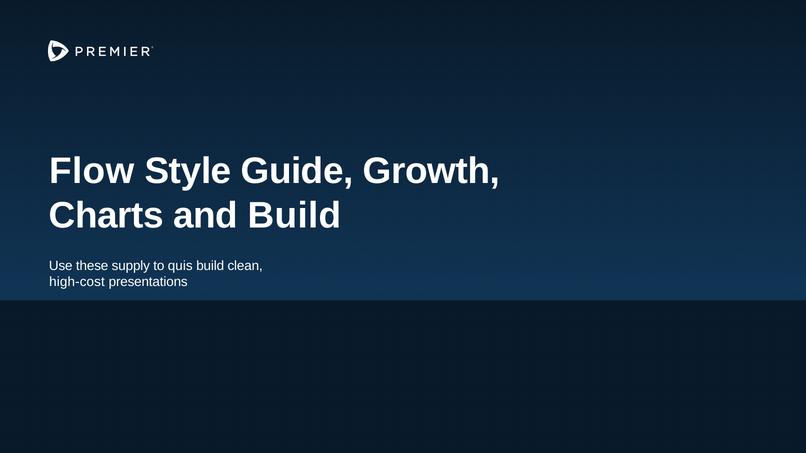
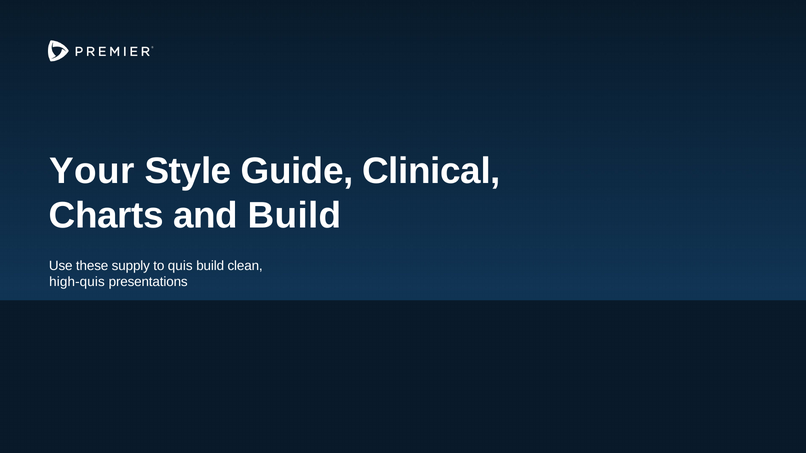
Flow: Flow -> Your (92, 171)
Growth: Growth -> Clinical (431, 171)
high-cost: high-cost -> high-quis (77, 282)
